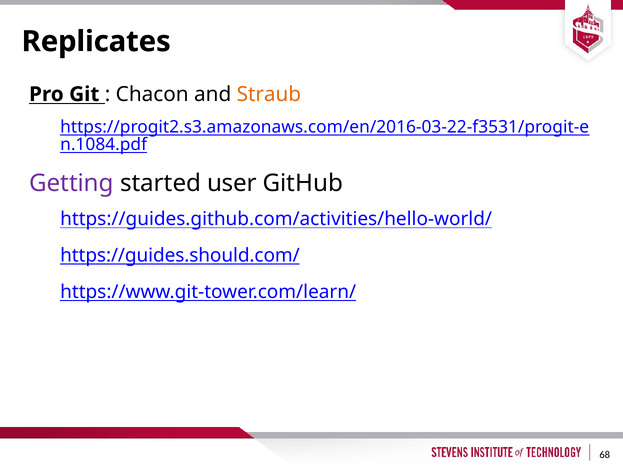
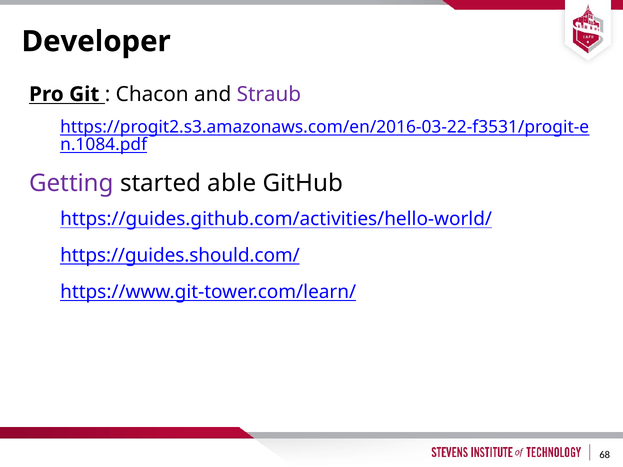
Replicates: Replicates -> Developer (96, 41)
Straub colour: orange -> purple (269, 94)
user: user -> able (232, 183)
